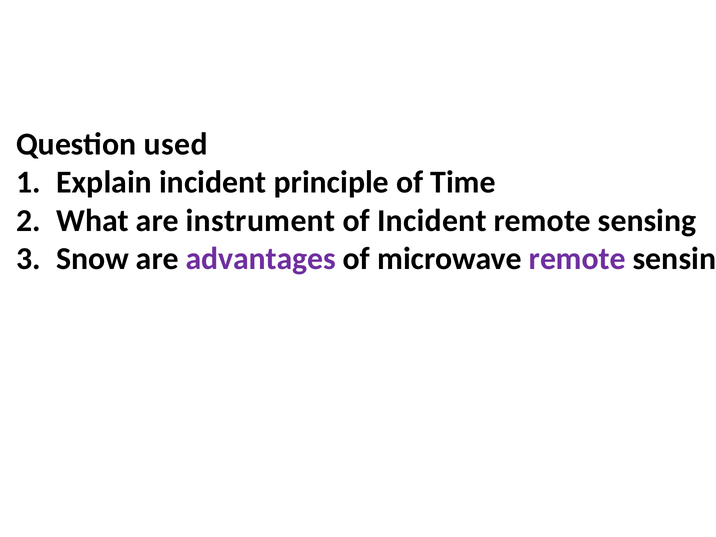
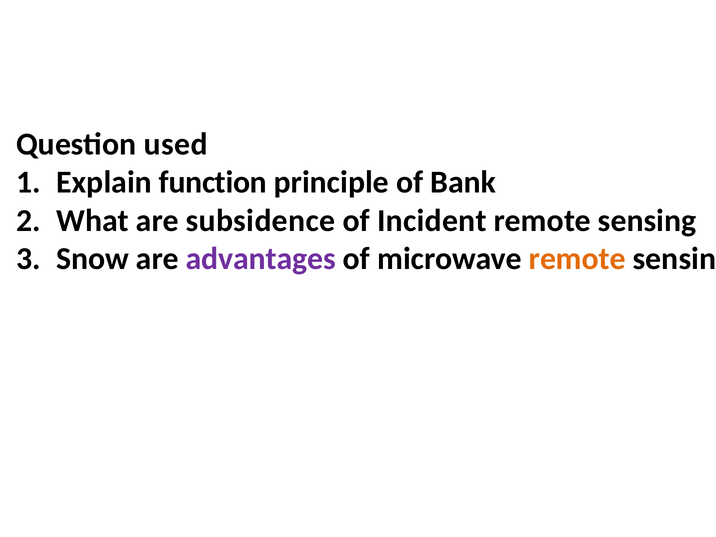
Explain incident: incident -> function (213, 182)
Time: Time -> Bank (463, 182)
instrument: instrument -> subsidence (261, 221)
remote colour: purple -> orange (577, 259)
